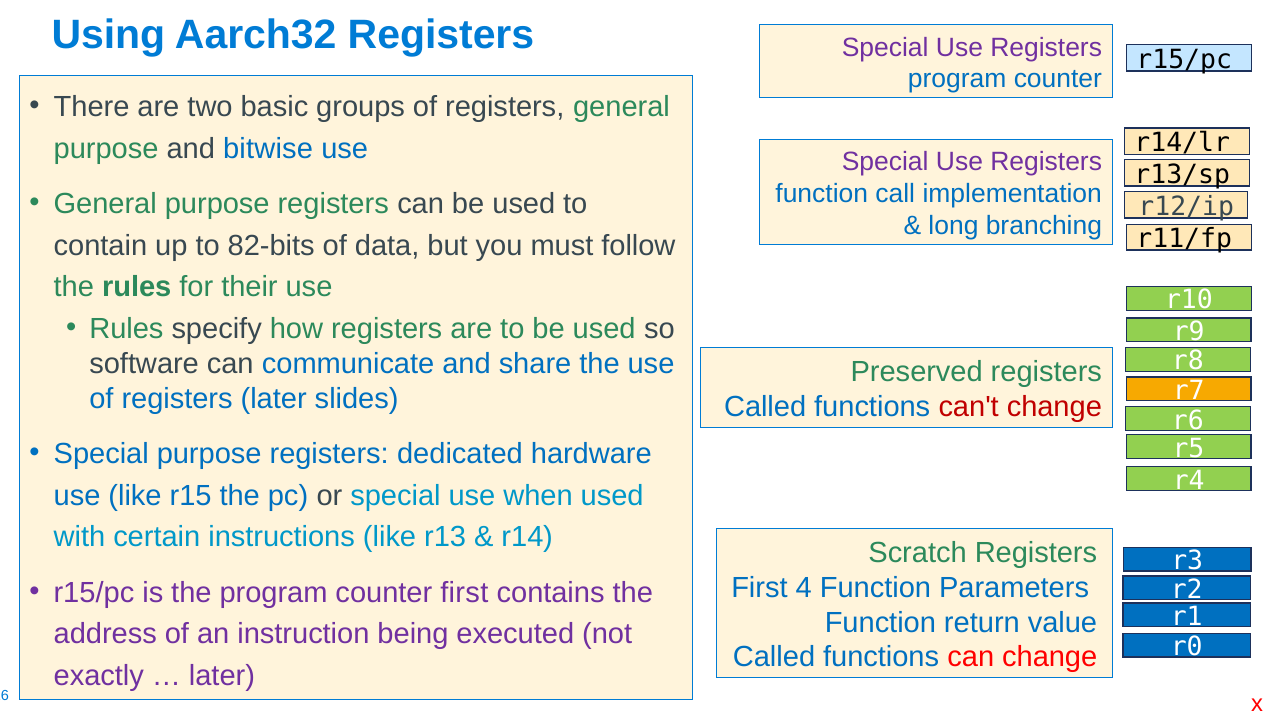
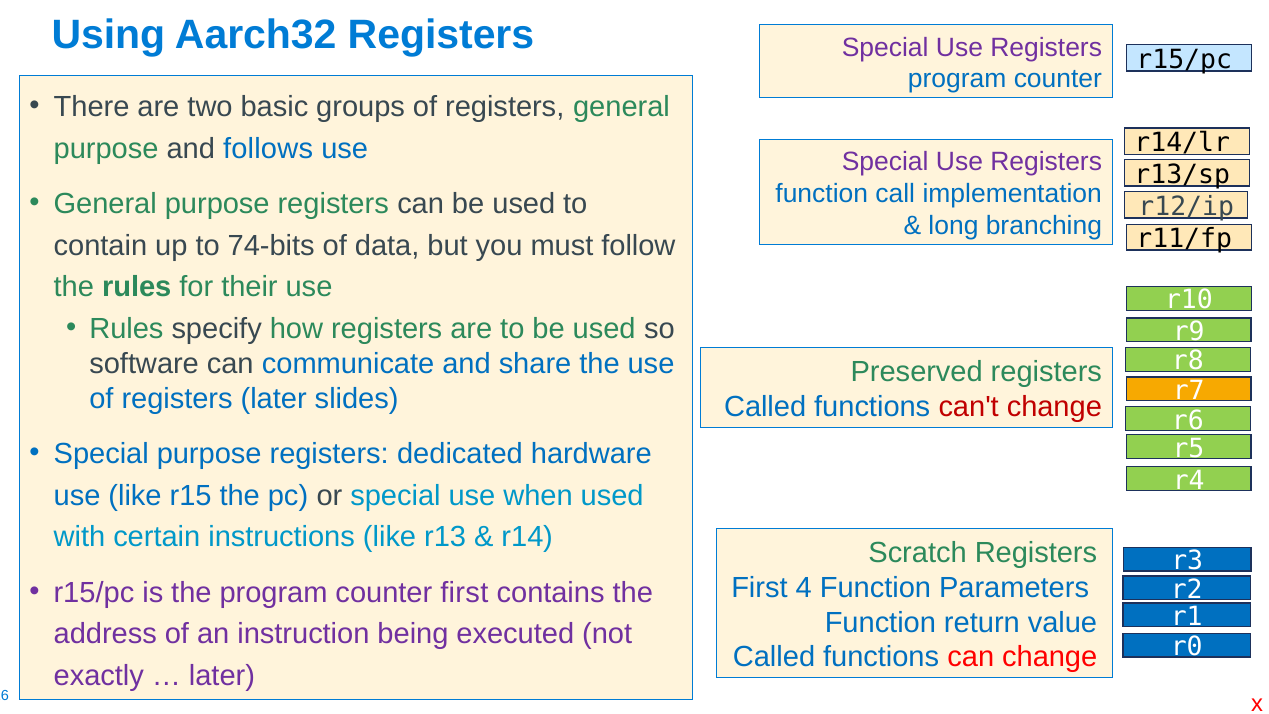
bitwise: bitwise -> follows (268, 148)
82-bits: 82-bits -> 74-bits (271, 245)
